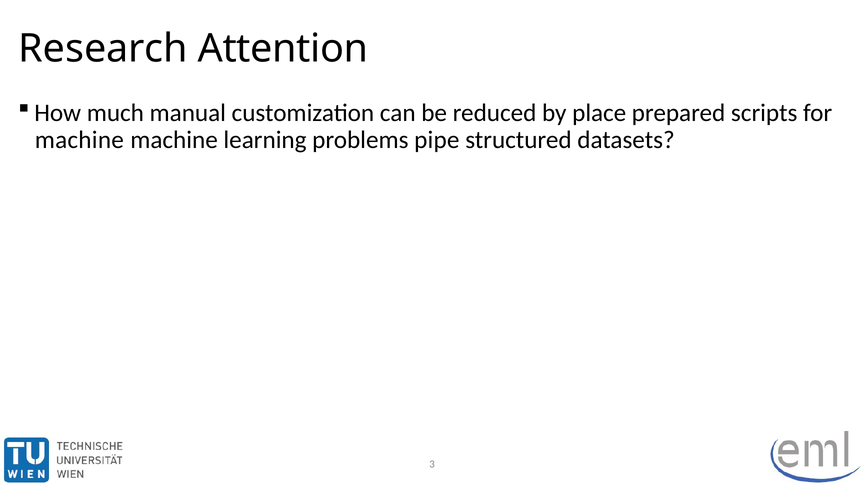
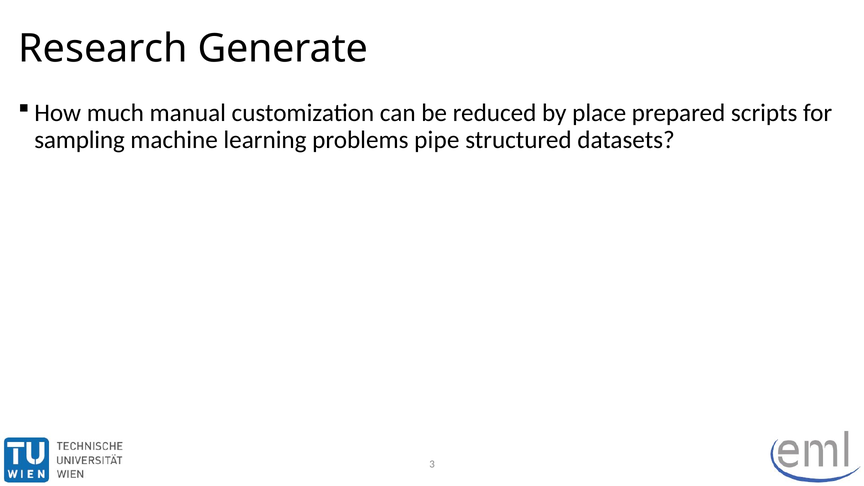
Attention: Attention -> Generate (283, 49)
machine: machine -> sampling (80, 140)
